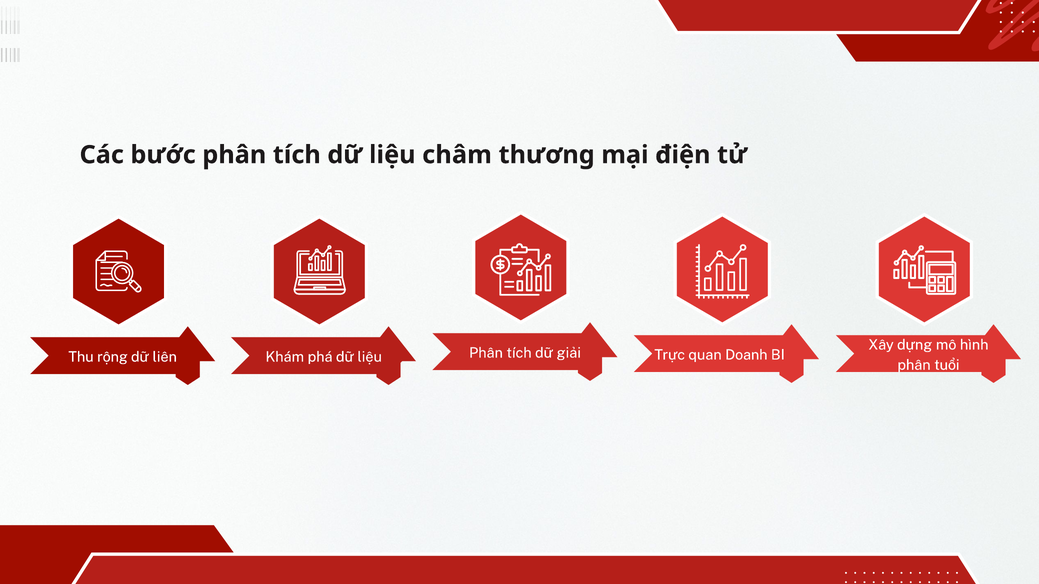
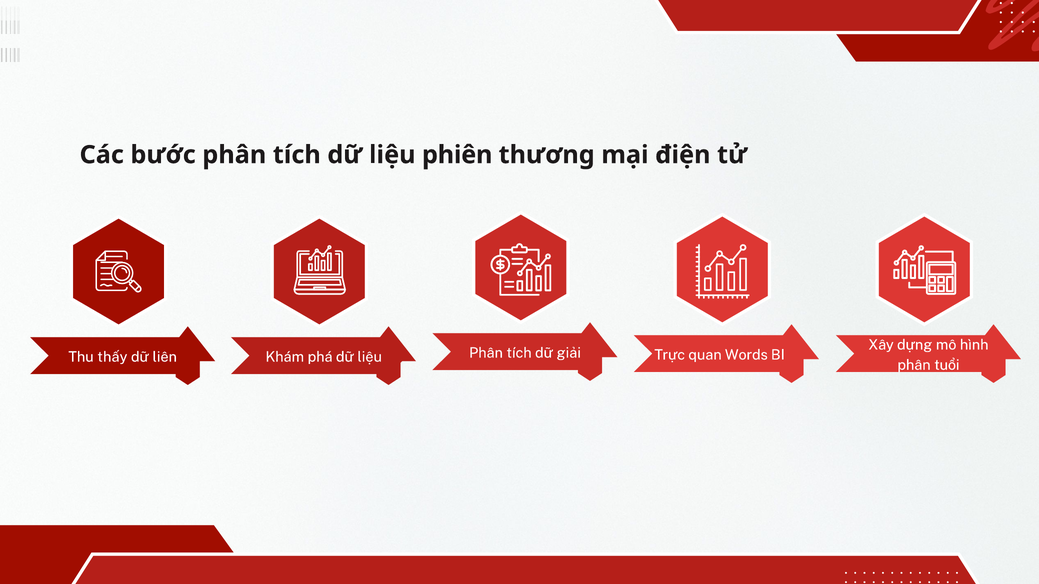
châm: châm -> phiên (457, 155)
rộng: rộng -> thấy (112, 357)
Doanh: Doanh -> Words (746, 355)
